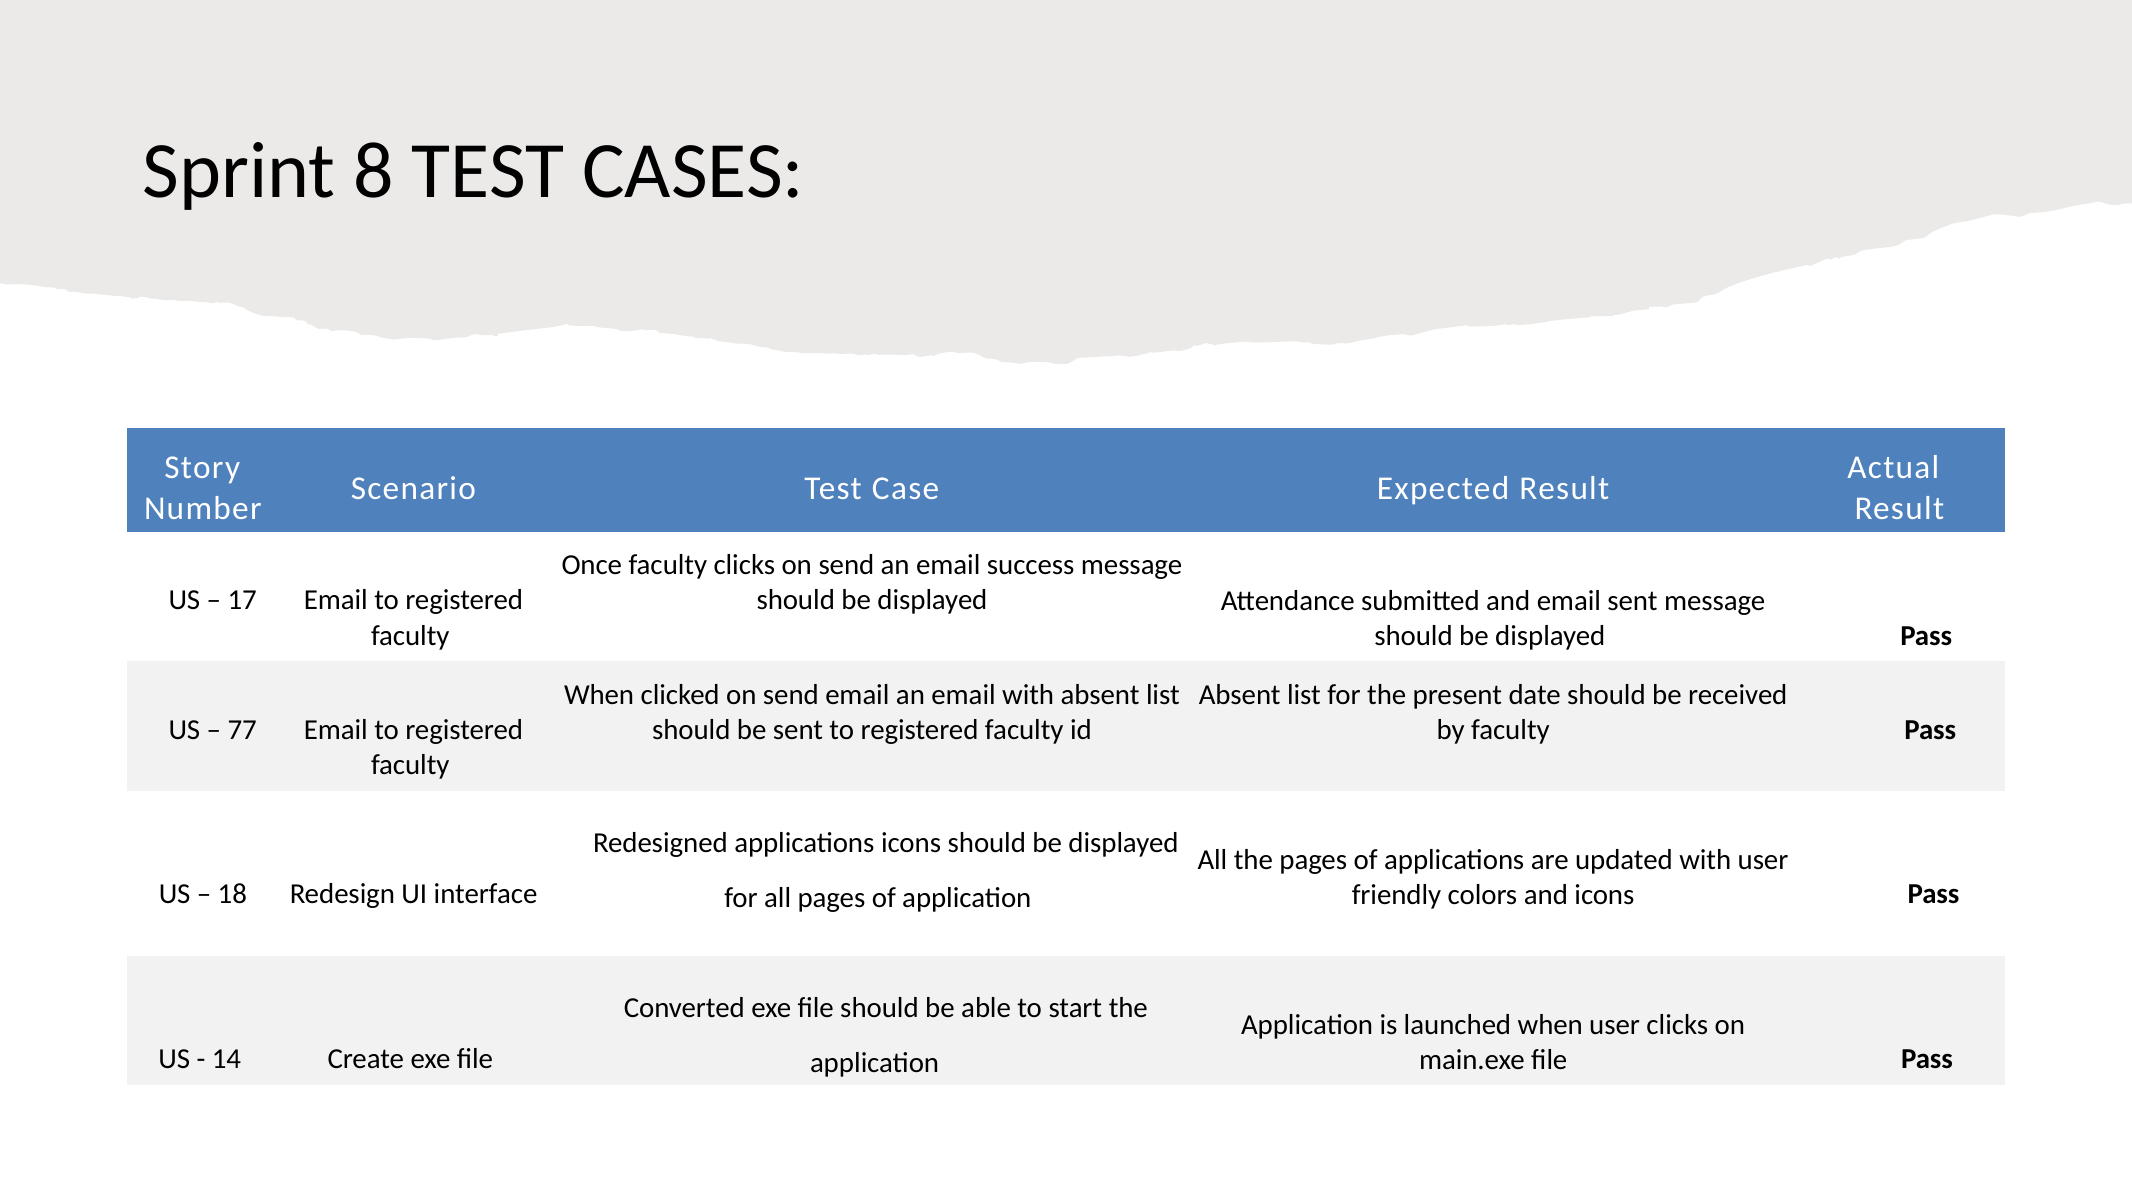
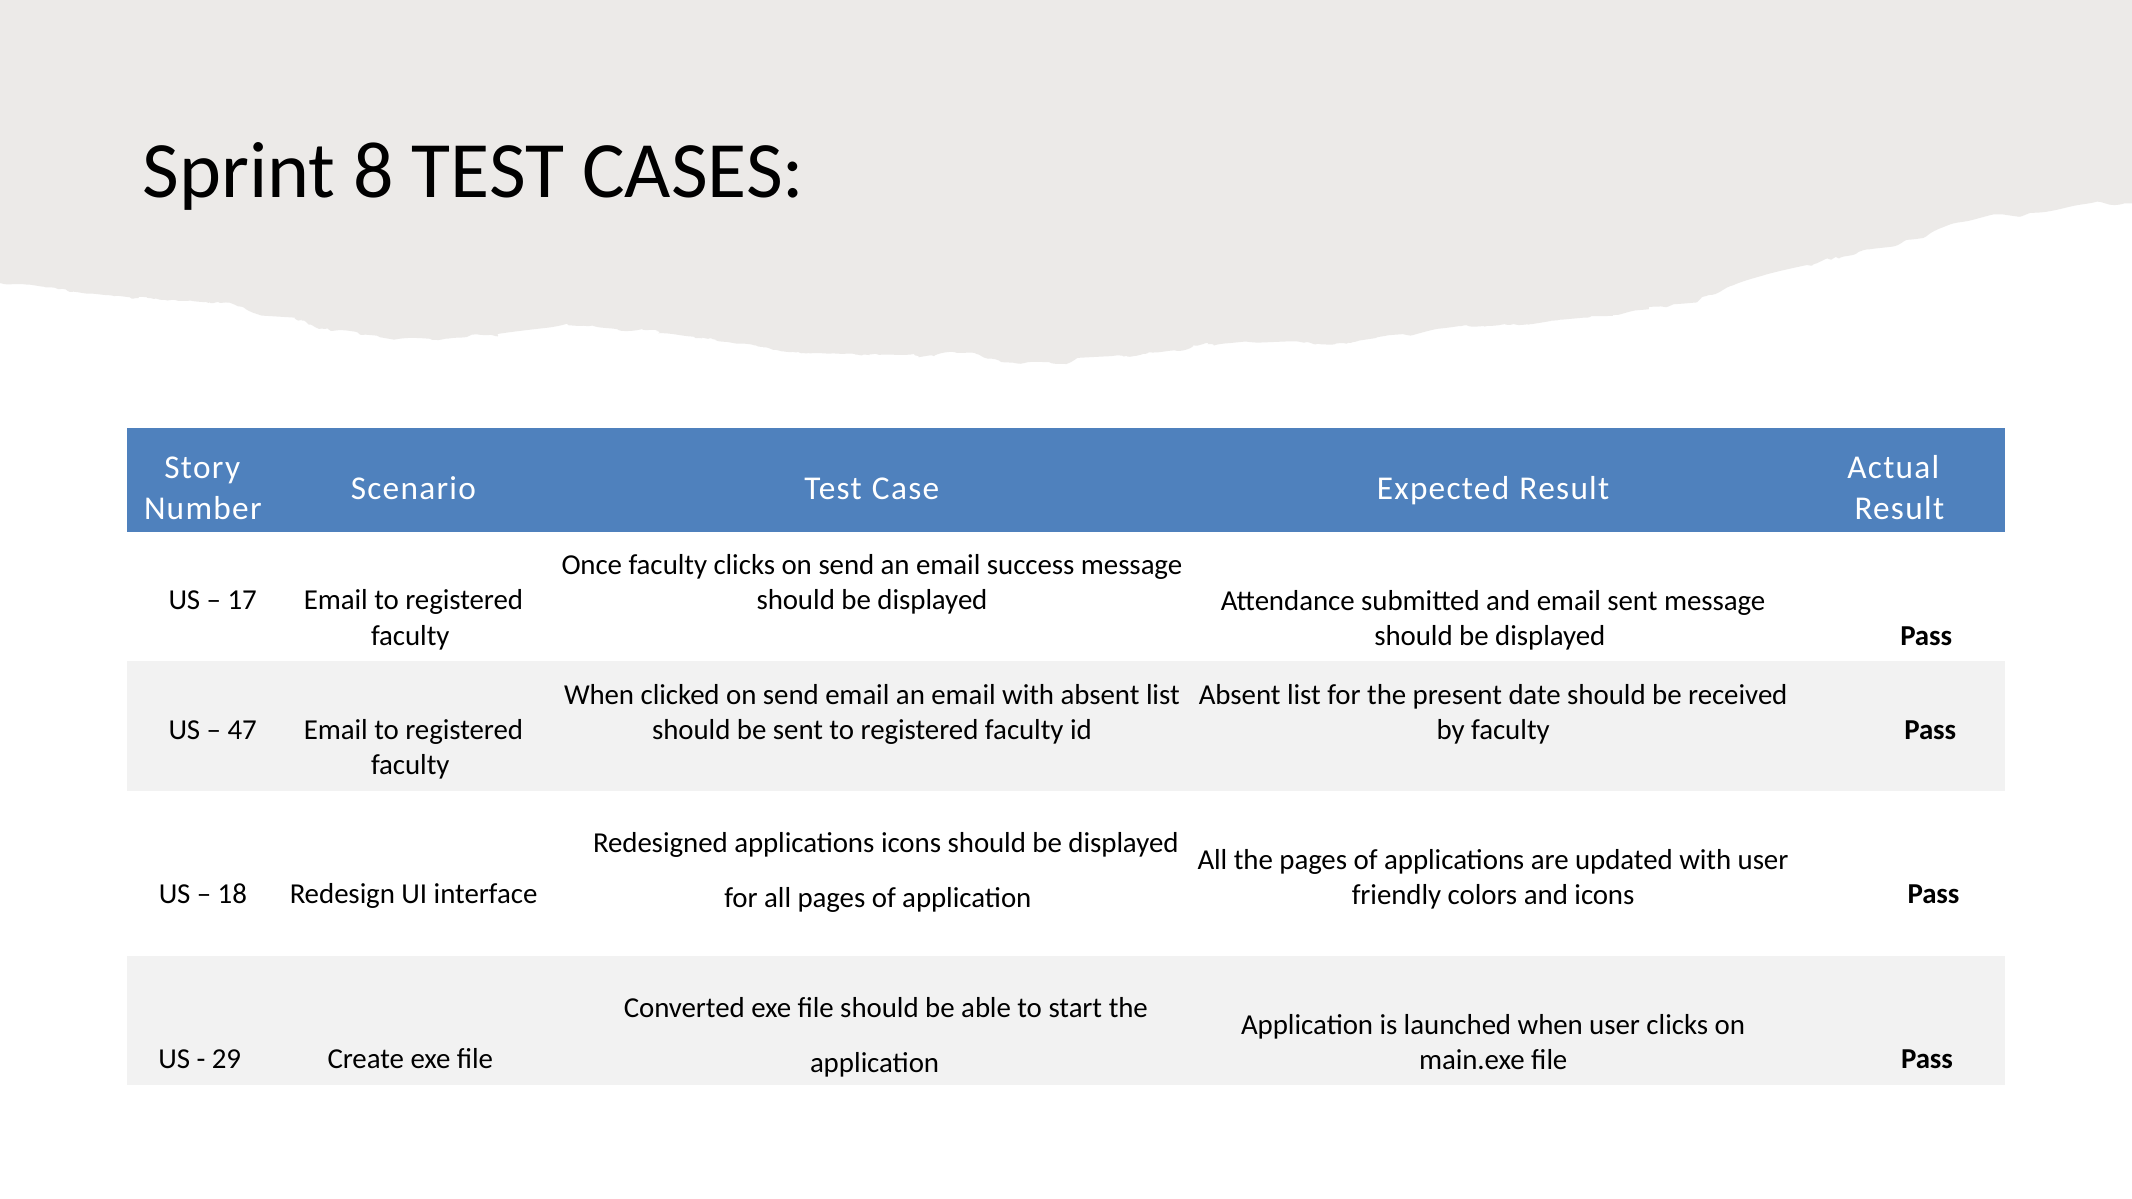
77: 77 -> 47 (242, 730)
14: 14 -> 29 (226, 1060)
